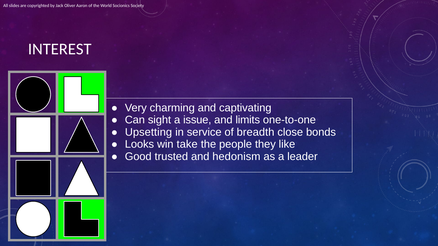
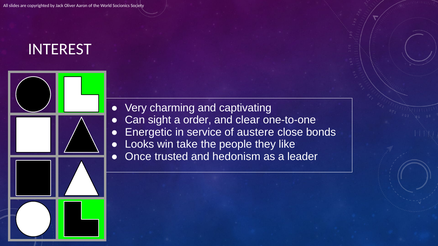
issue: issue -> order (197, 120)
limits: limits -> clear (248, 120)
Upsetting: Upsetting -> Energetic (148, 132)
breadth: breadth -> austere (256, 132)
Good: Good -> Once (138, 157)
